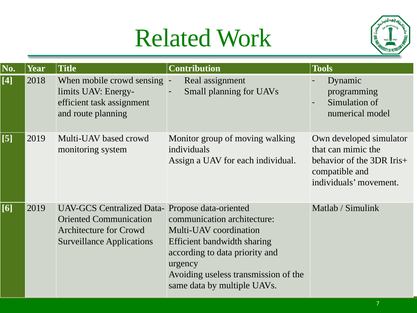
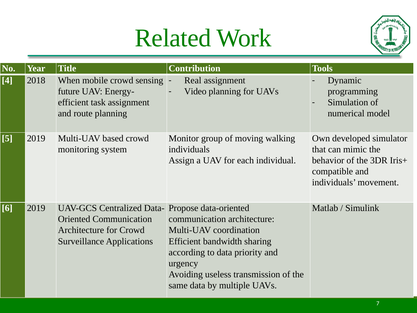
limits: limits -> future (69, 91)
Small: Small -> Video (195, 91)
